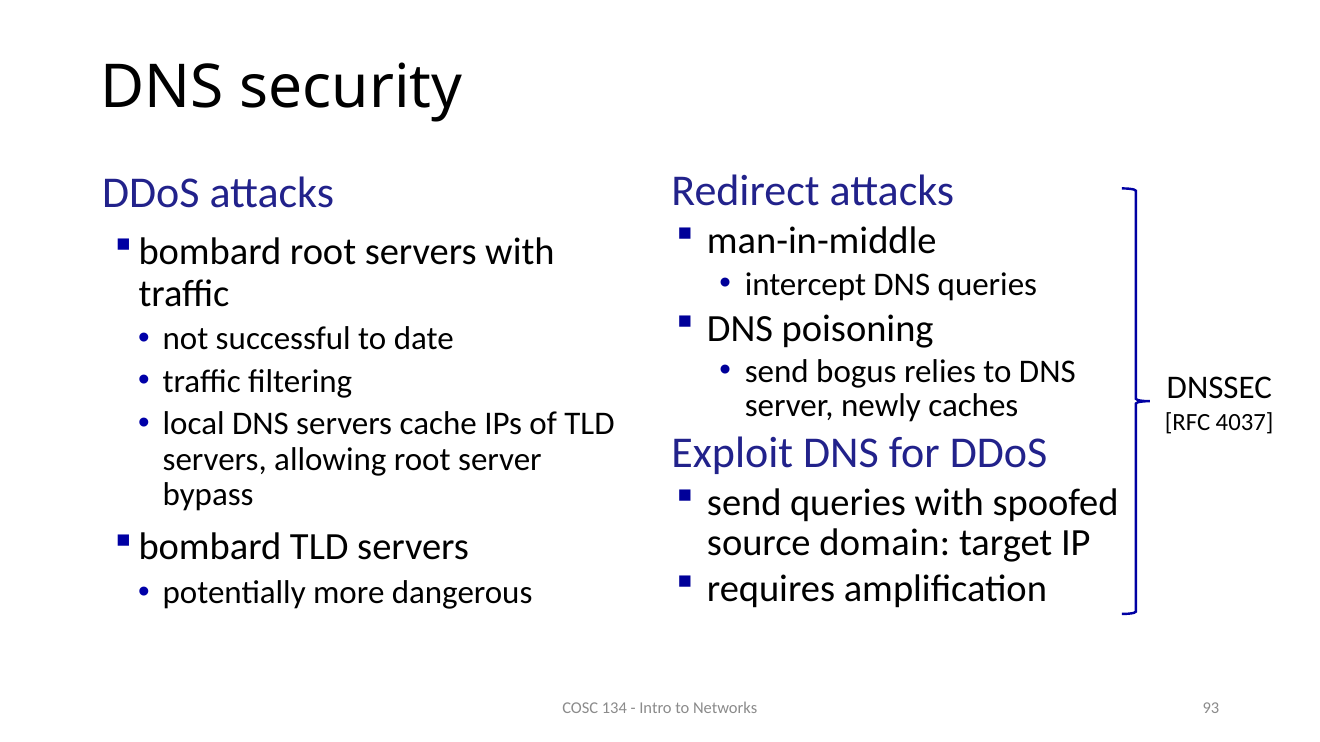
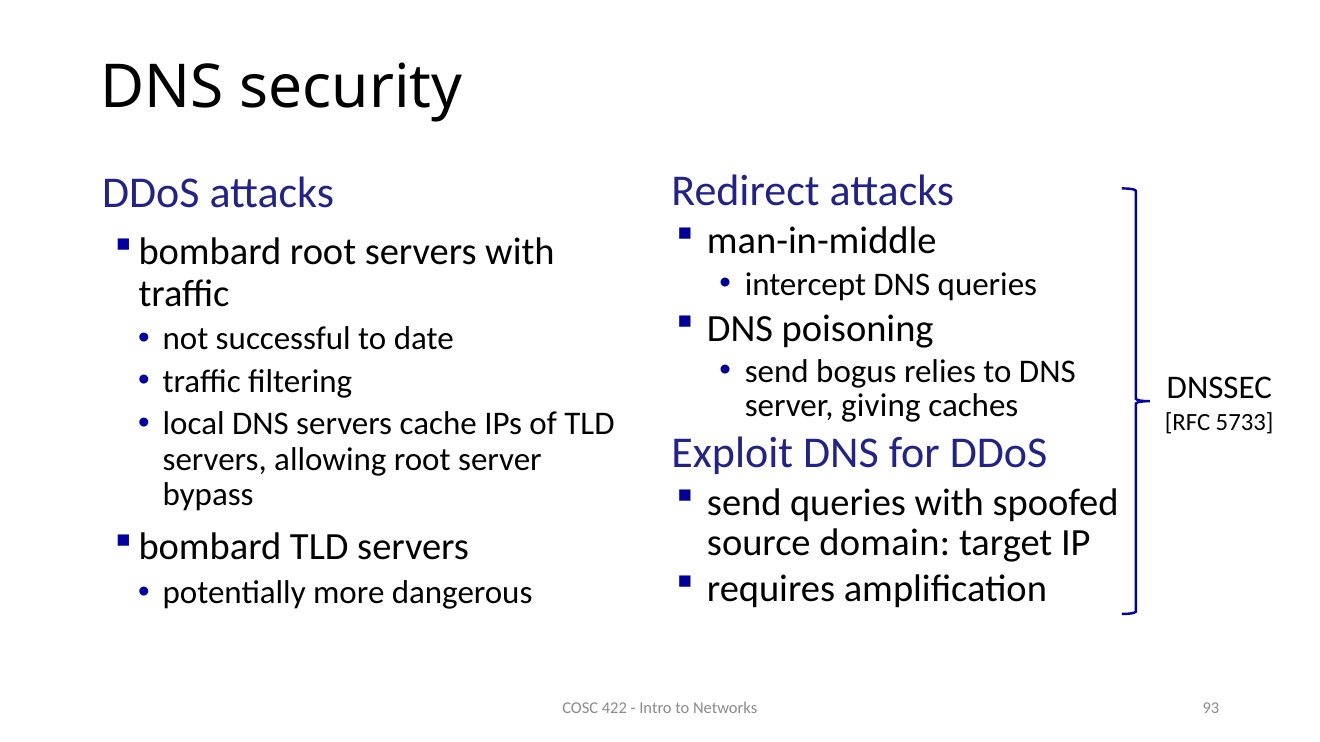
newly: newly -> giving (881, 406)
4037: 4037 -> 5733 (1245, 422)
134: 134 -> 422 (614, 709)
